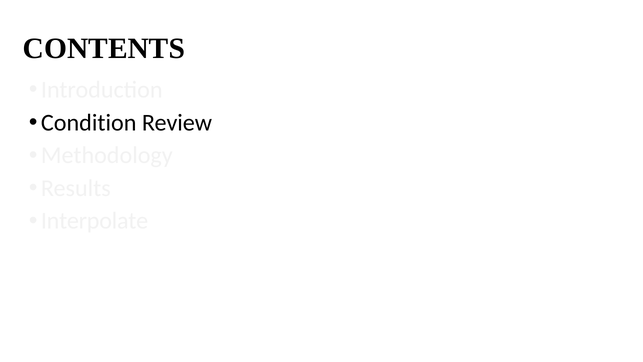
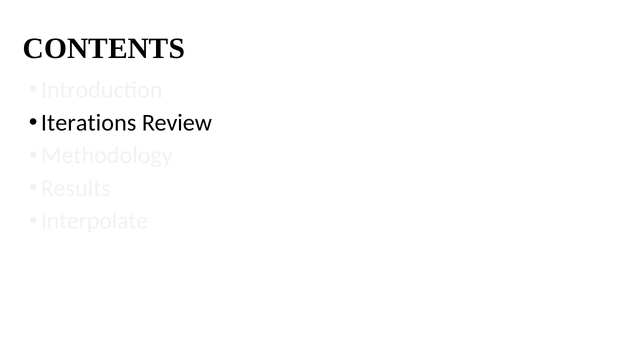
Condition: Condition -> Iterations (89, 123)
